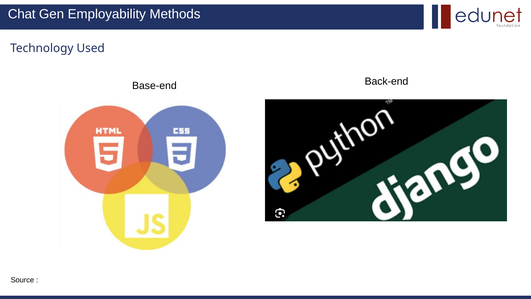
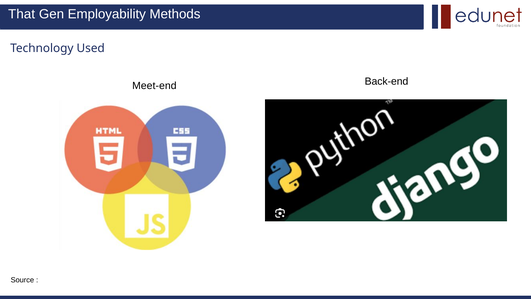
Chat: Chat -> That (22, 14)
Base-end: Base-end -> Meet-end (154, 86)
